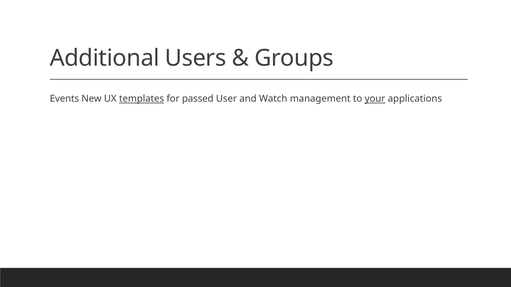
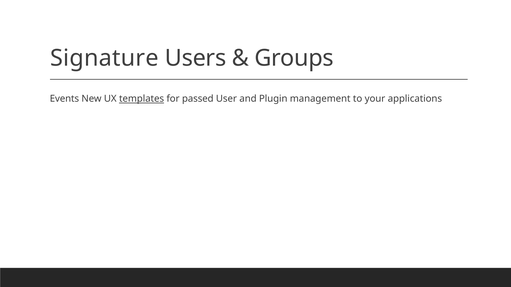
Additional: Additional -> Signature (104, 58)
Watch: Watch -> Plugin (273, 99)
your underline: present -> none (375, 99)
